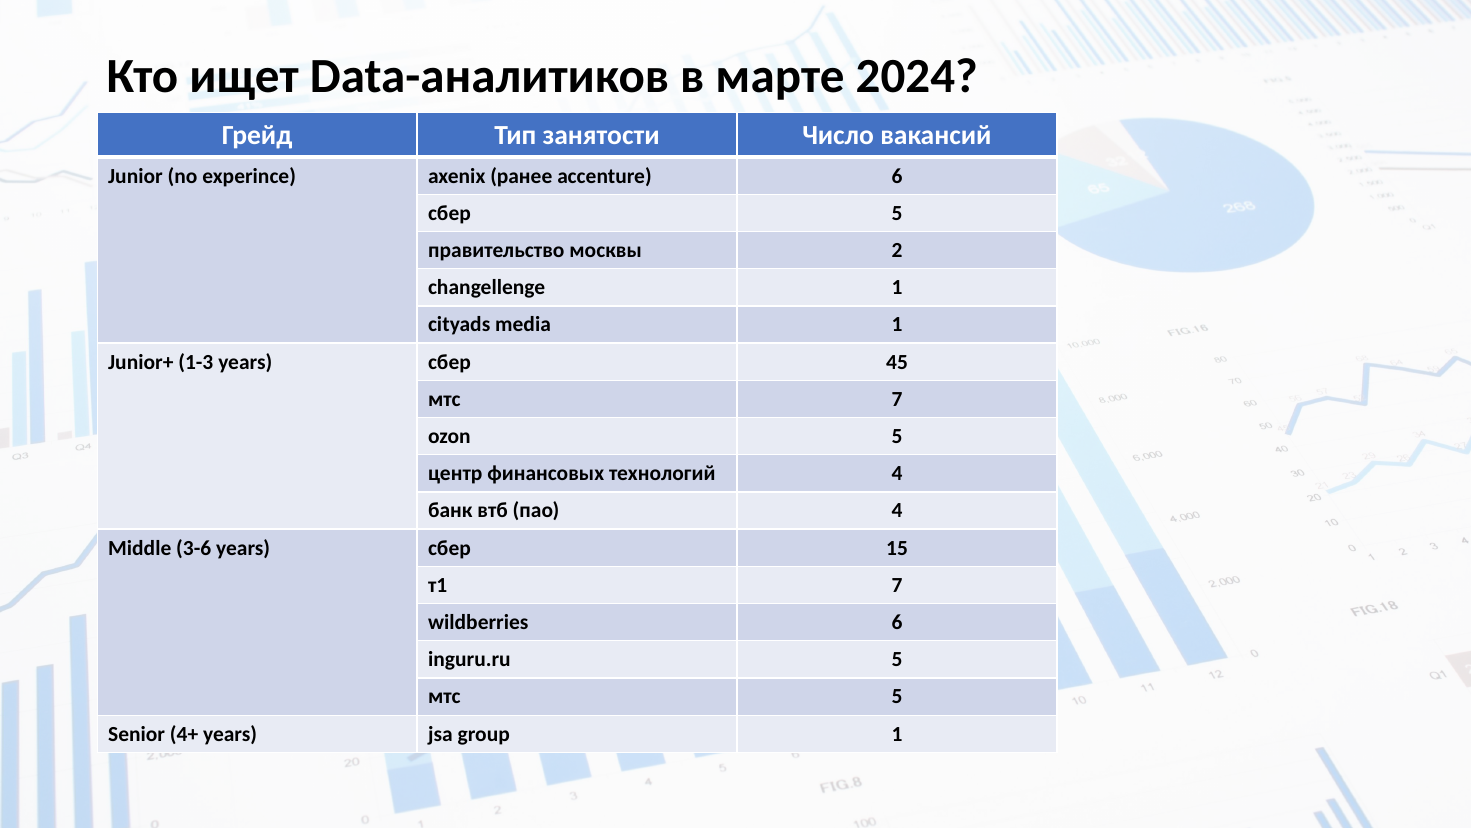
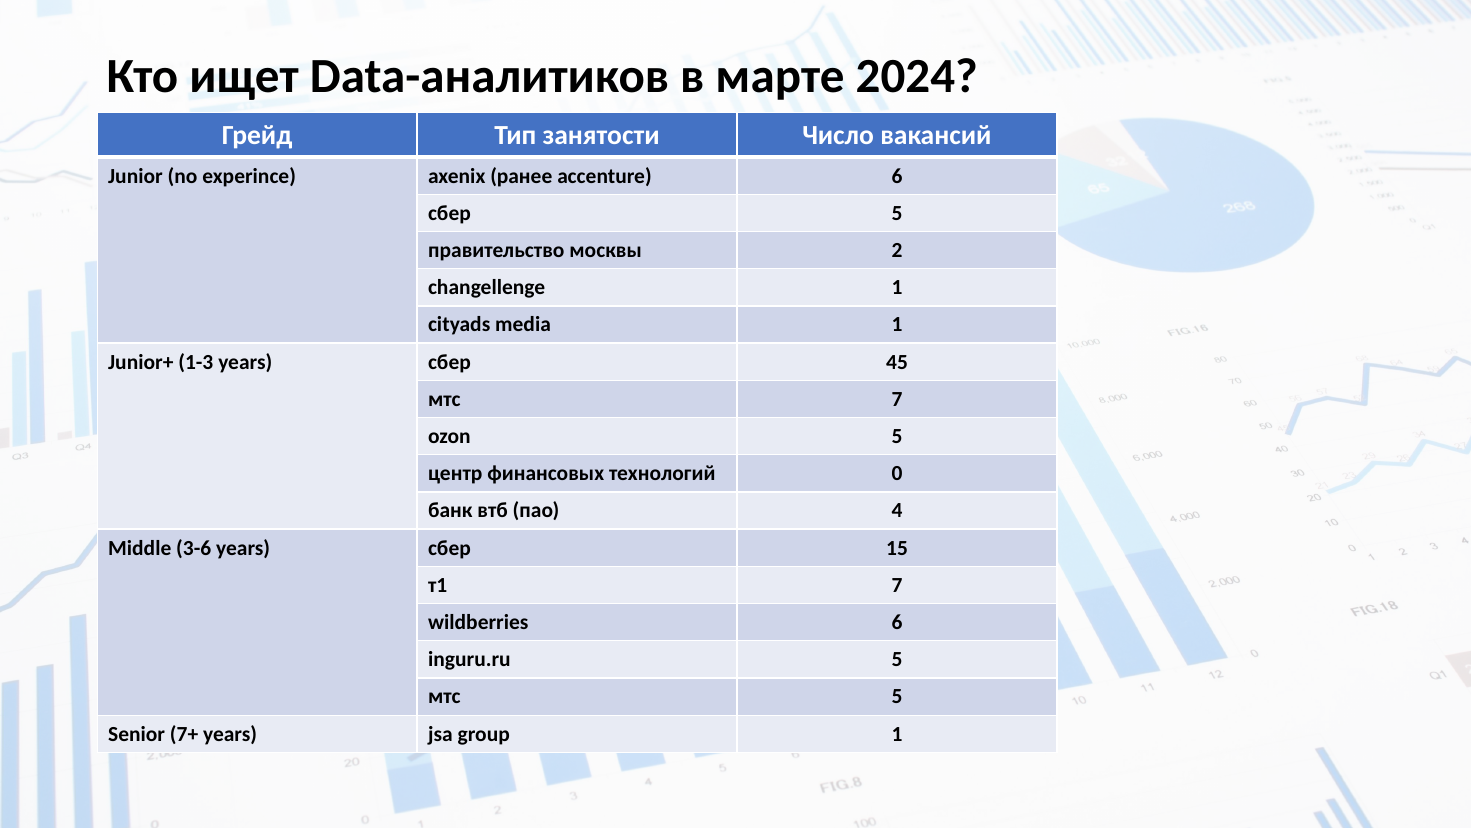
технологий 4: 4 -> 0 (897, 473)
4+: 4+ -> 7+ (184, 734)
